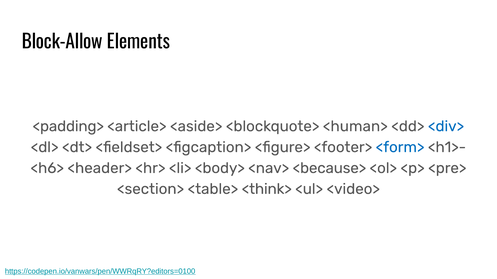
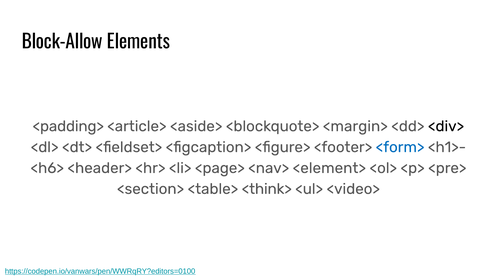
<human>: <human> -> <margin> (355, 126)
<div> colour: blue -> black (446, 126)
<body>: <body> -> <page> (220, 168)
<because>: <because> -> <element> (329, 168)
